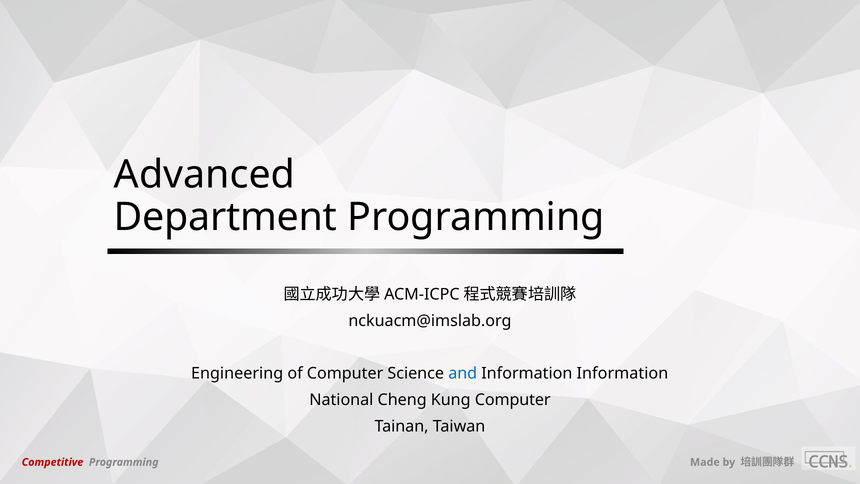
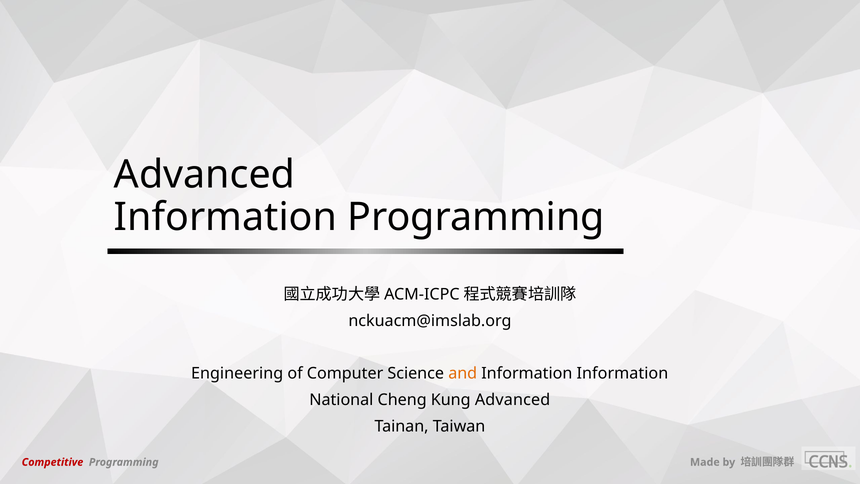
Department: Department -> Information (225, 217)
and colour: blue -> orange (463, 373)
Kung Computer: Computer -> Advanced (513, 400)
